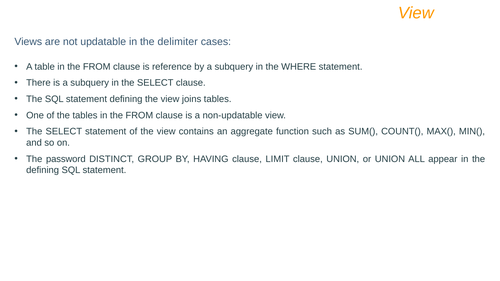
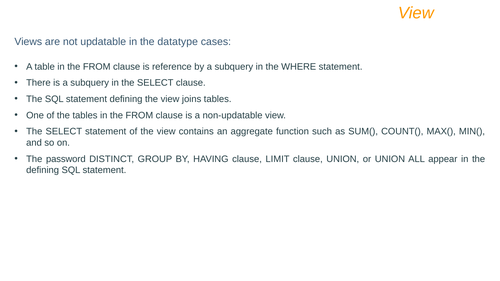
delimiter: delimiter -> datatype (178, 42)
